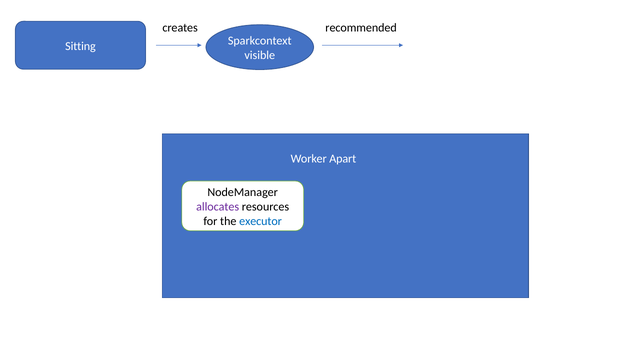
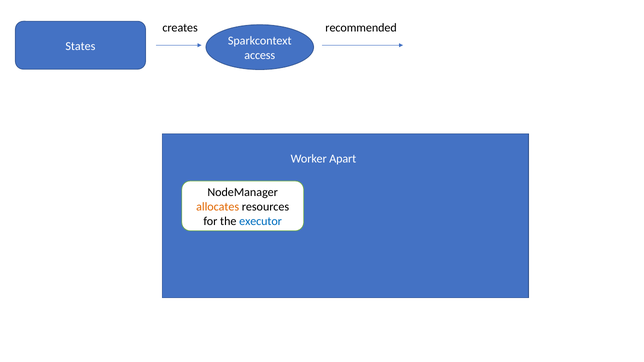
Sitting: Sitting -> States (80, 46)
visible: visible -> access (260, 55)
allocates colour: purple -> orange (218, 207)
